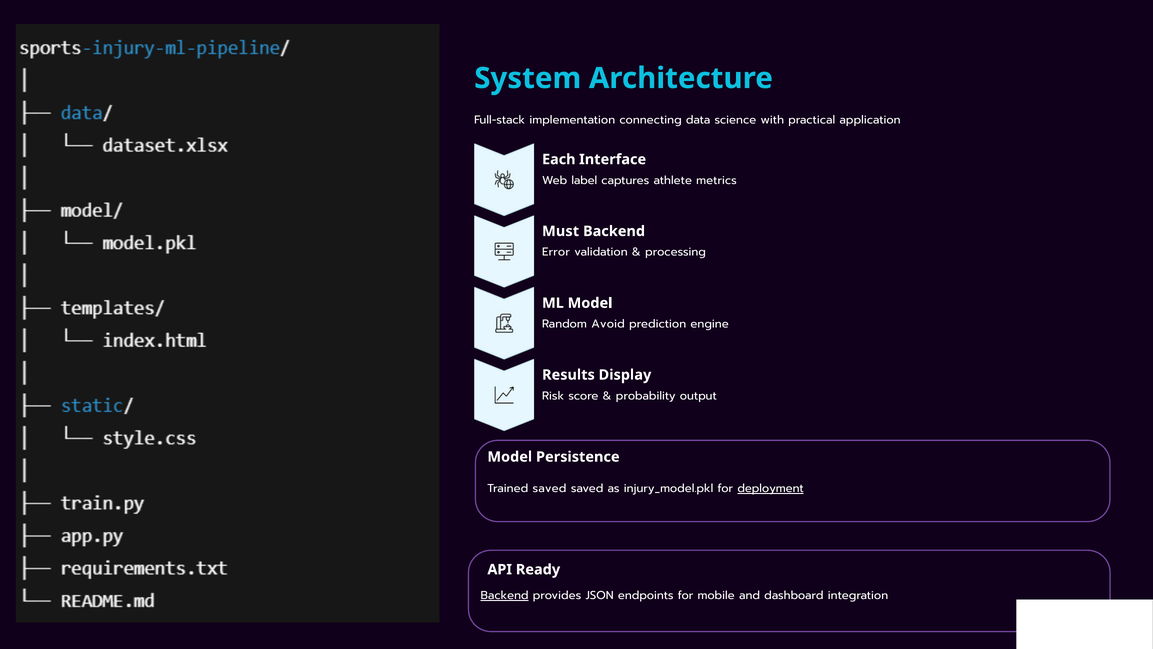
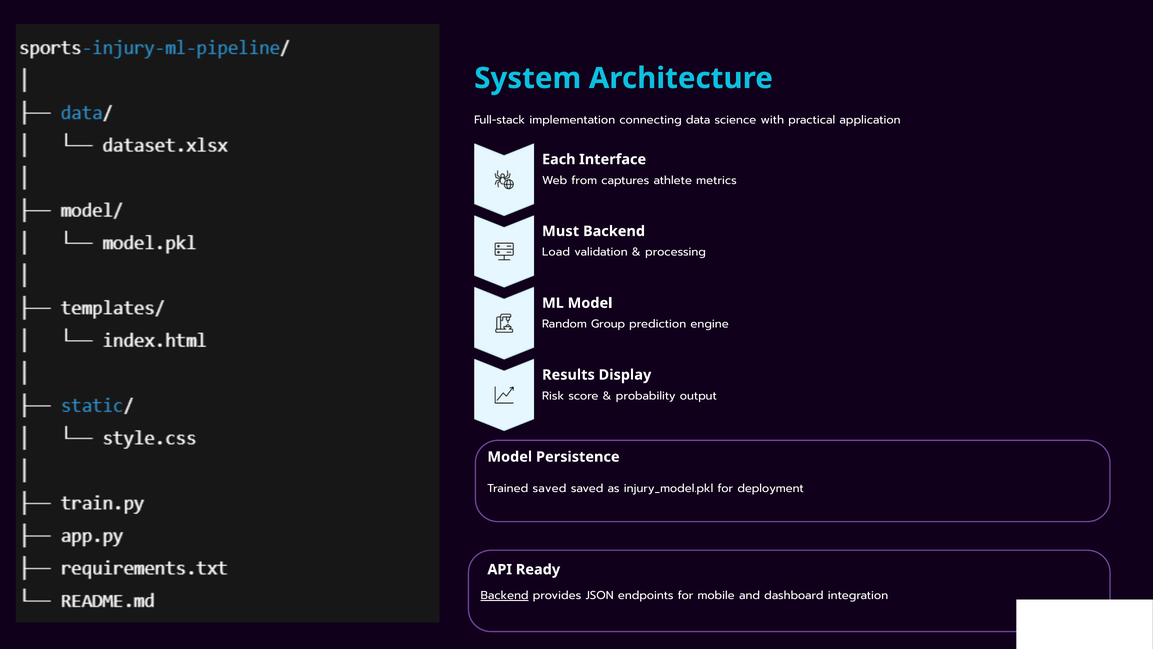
label: label -> from (584, 180)
Error: Error -> Load (556, 252)
Avoid: Avoid -> Group (608, 324)
deployment underline: present -> none (771, 488)
